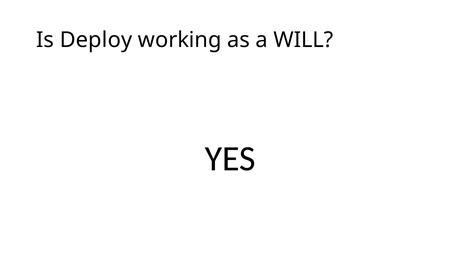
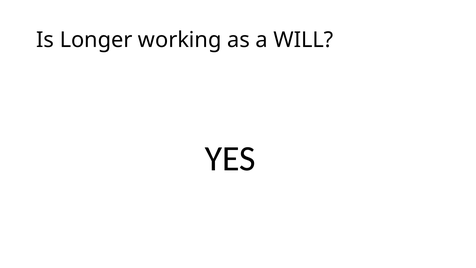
Deploy: Deploy -> Longer (96, 40)
